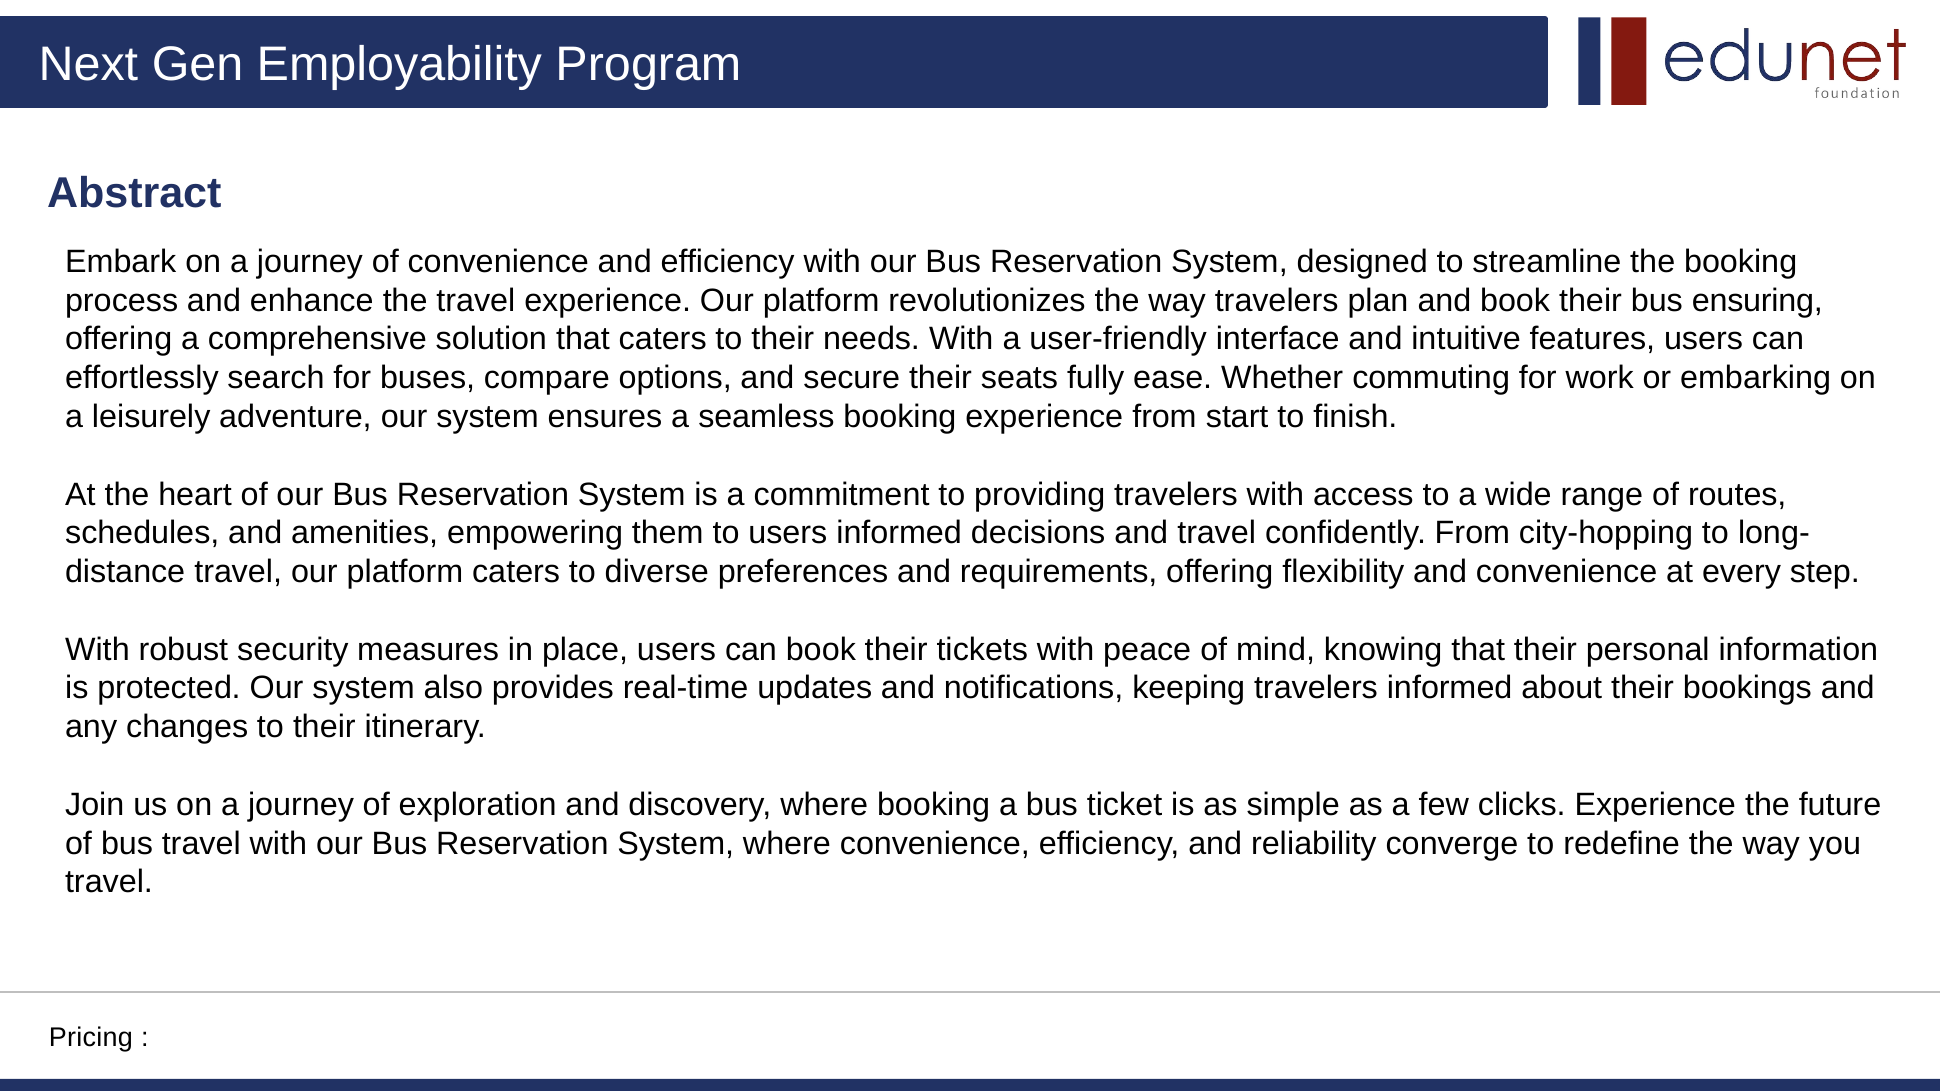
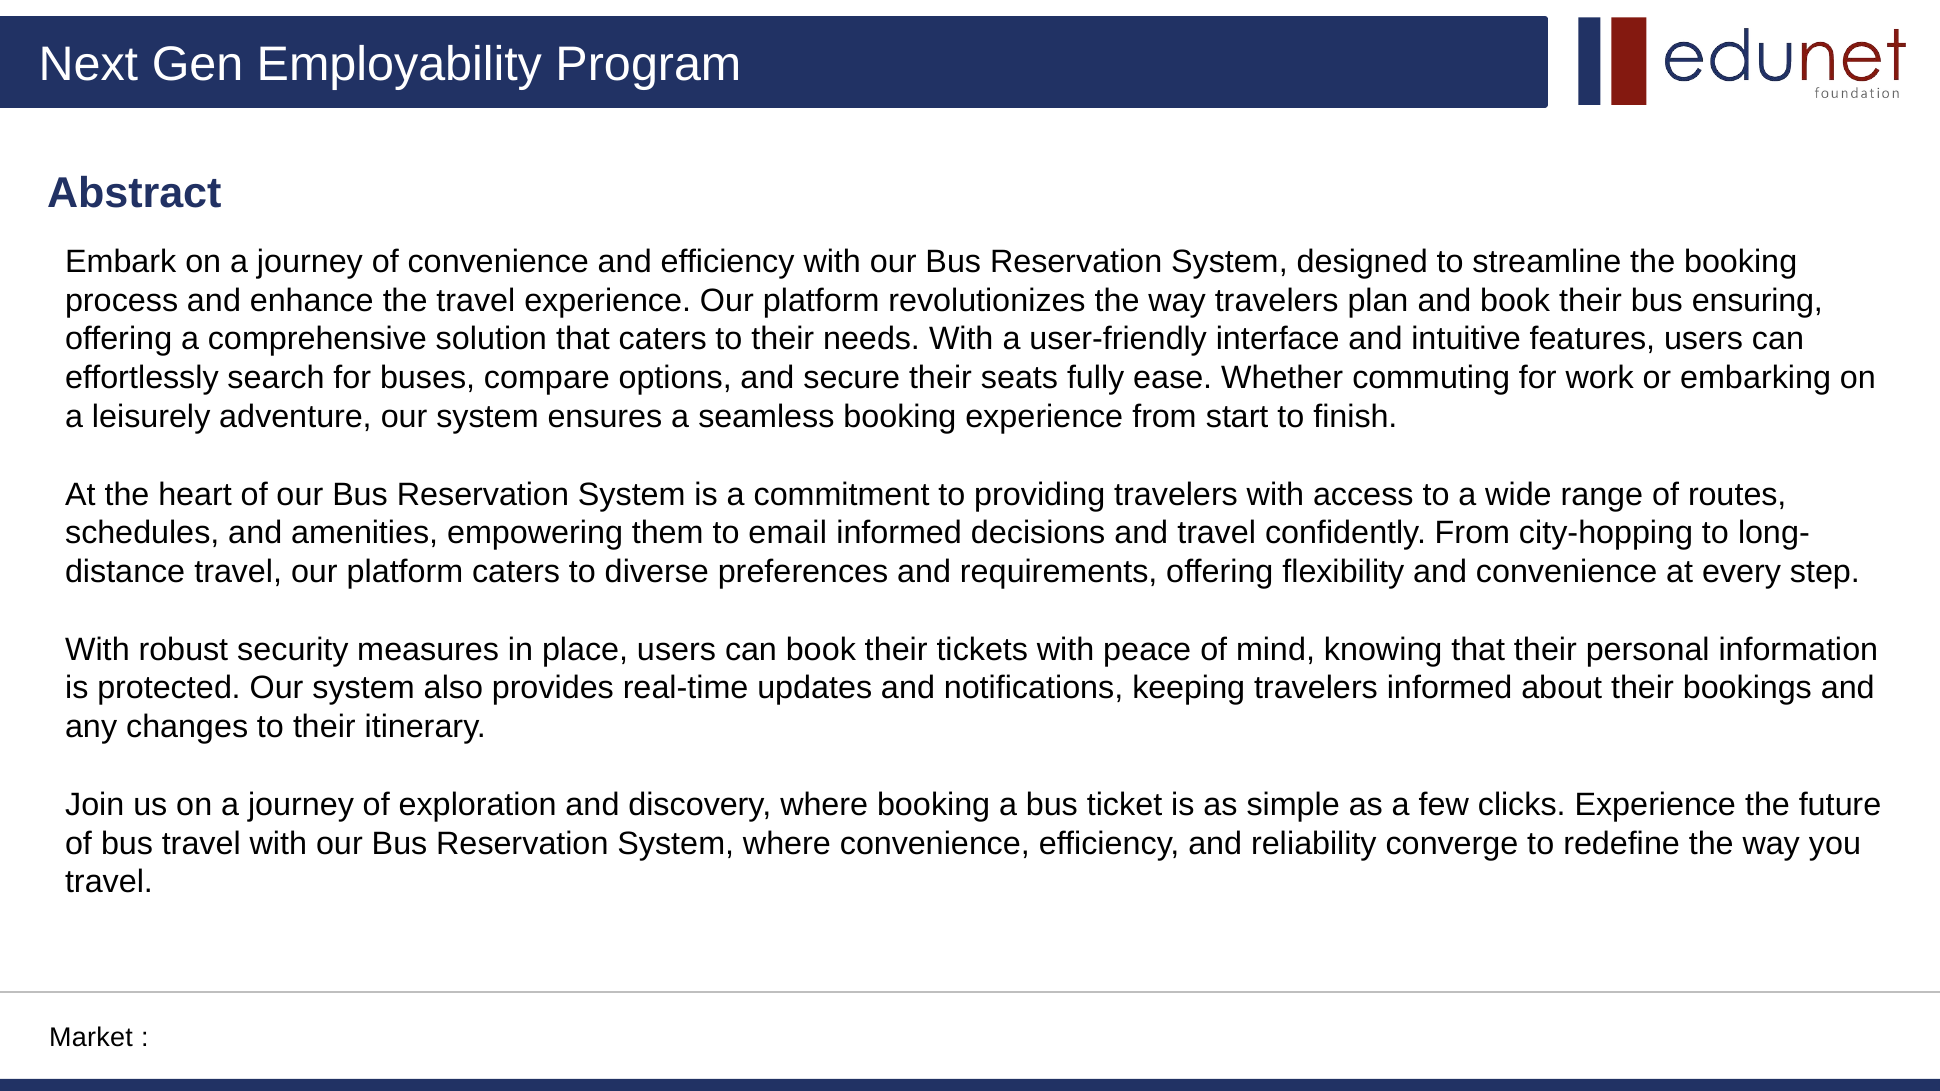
to users: users -> email (788, 533)
Pricing: Pricing -> Market (91, 1037)
